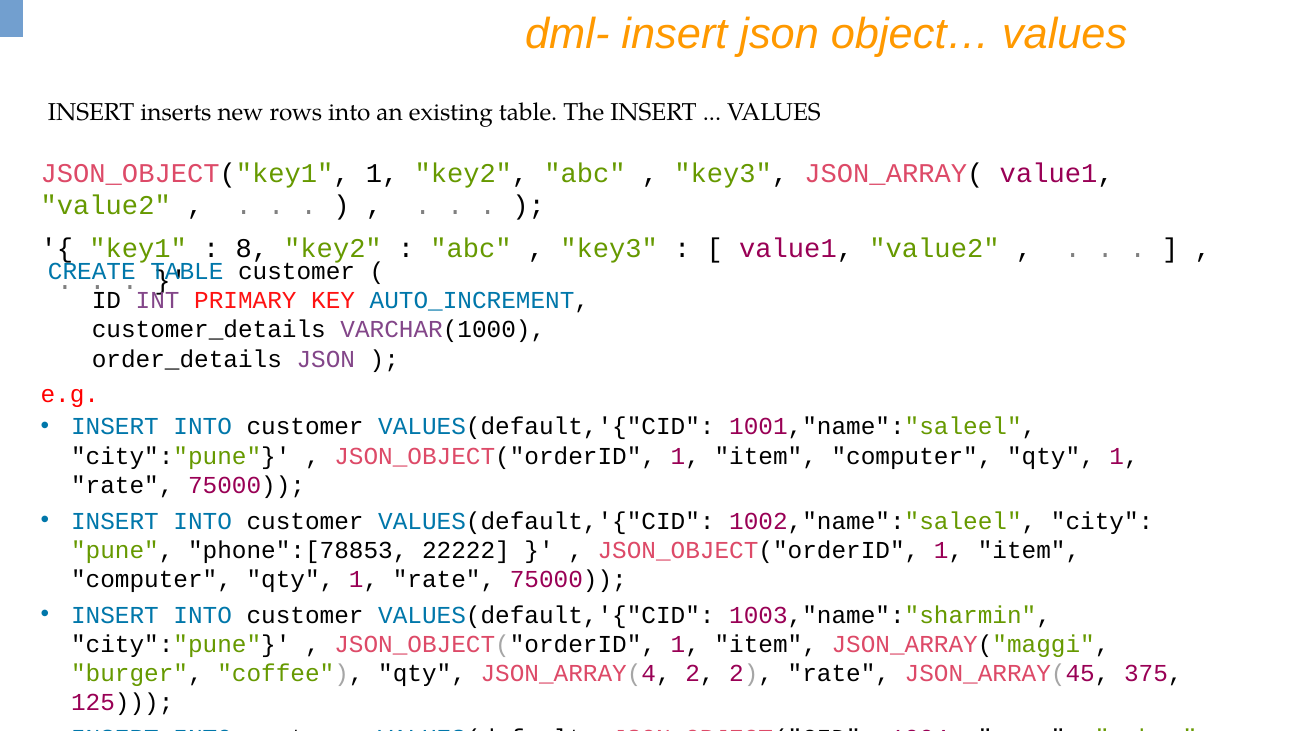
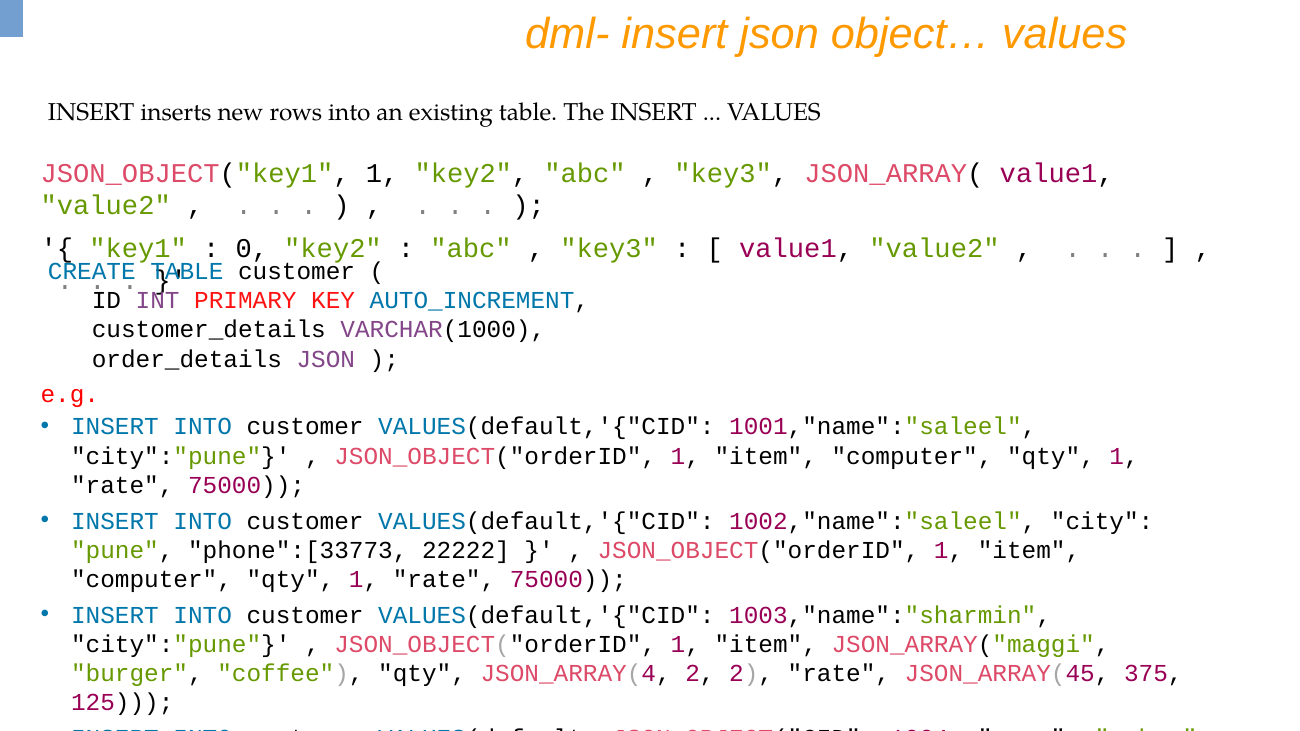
8: 8 -> 0 (252, 248)
phone":[78853: phone":[78853 -> phone":[33773 (298, 550)
